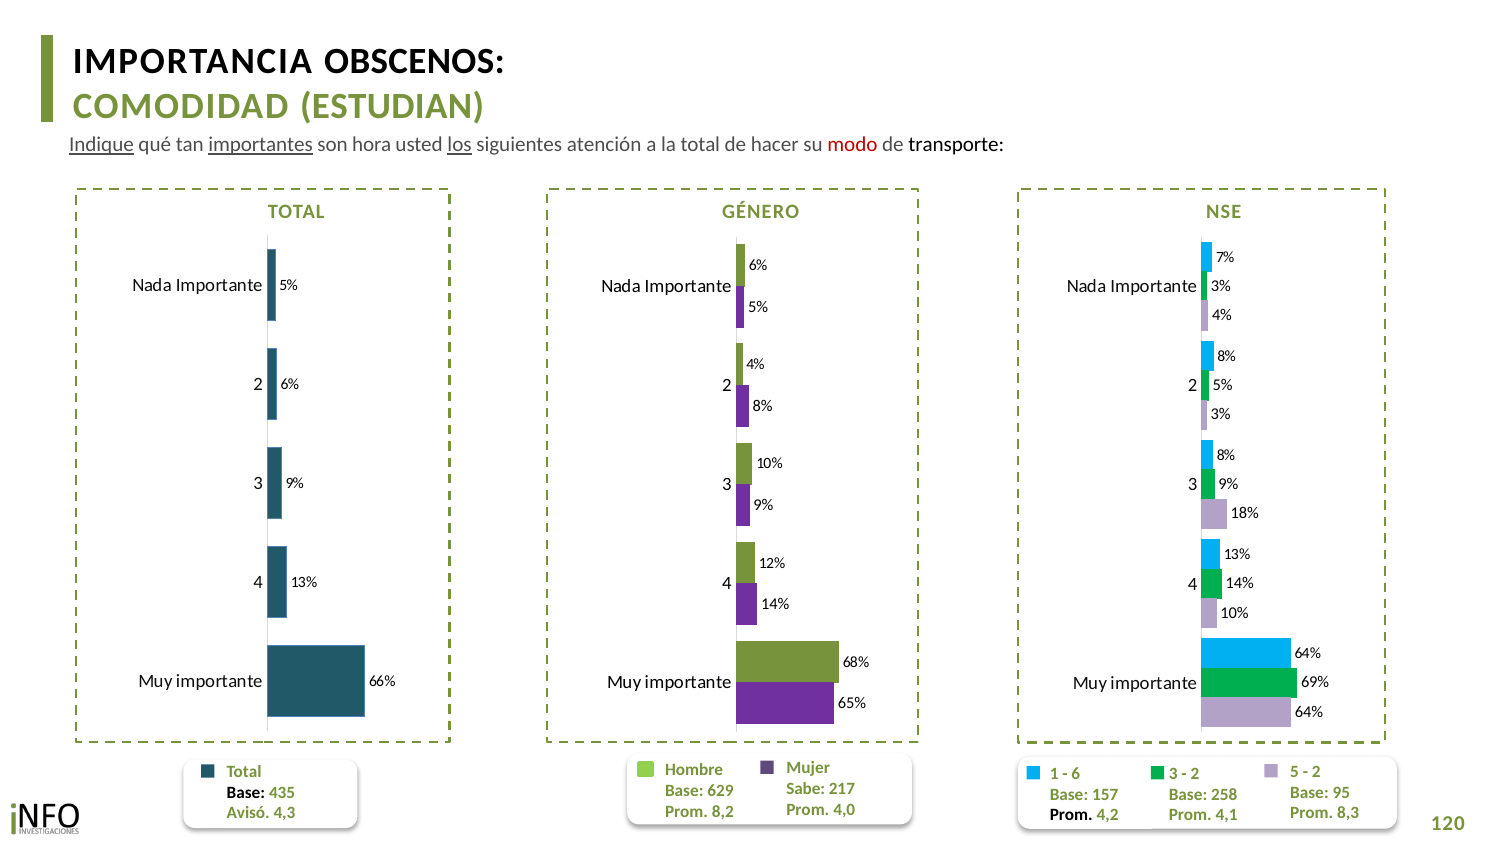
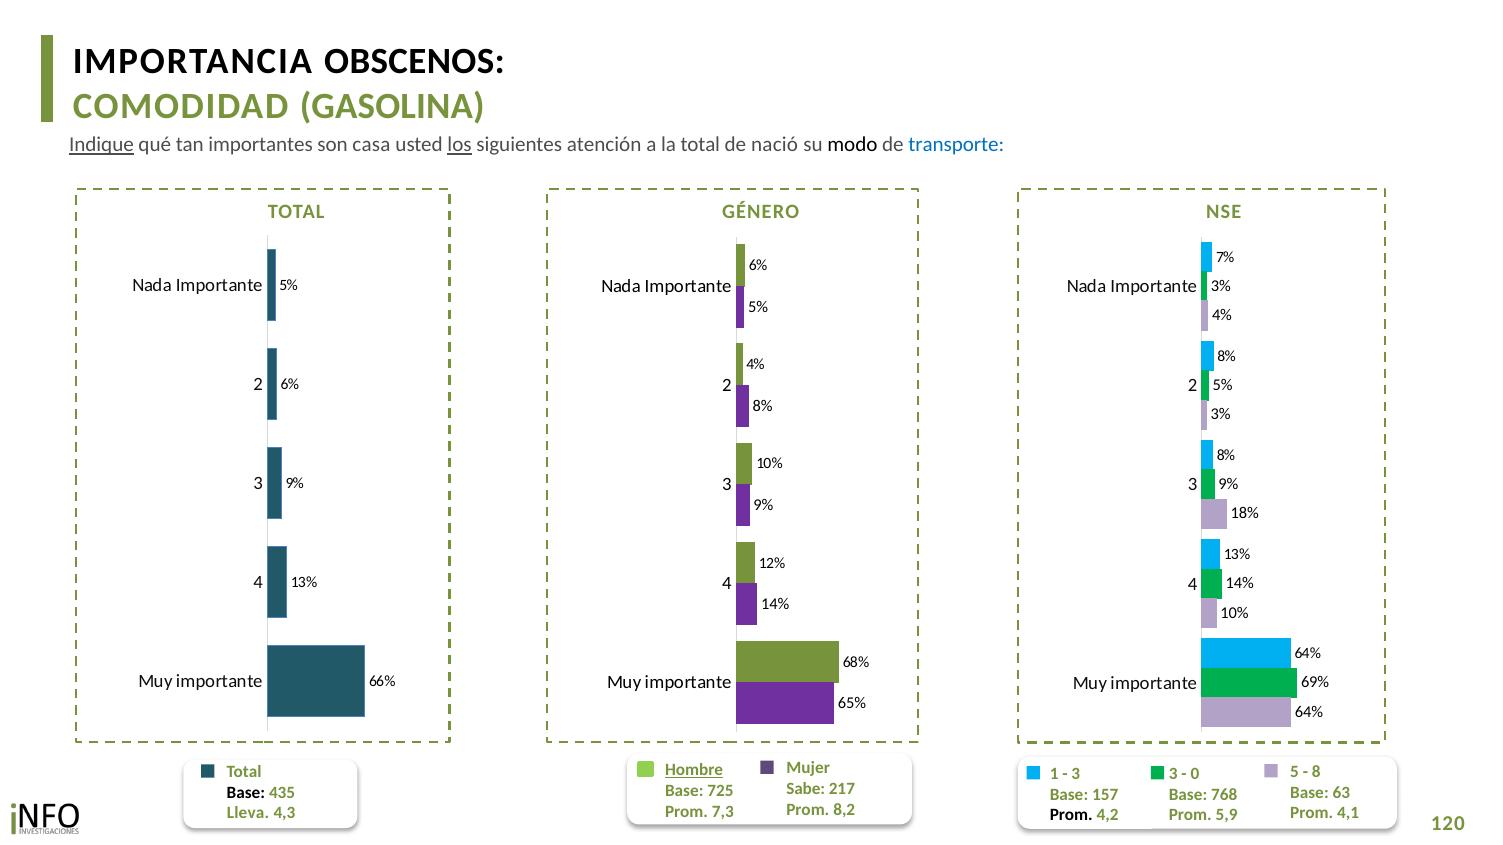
ESTUDIAN: ESTUDIAN -> GASOLINA (392, 107)
importantes underline: present -> none (261, 145)
hora: hora -> casa (372, 145)
hacer: hacer -> nació (775, 145)
modo colour: red -> black (852, 145)
transporte colour: black -> blue (956, 145)
Hombre underline: none -> present (694, 771)
2: 2 -> 8 (1316, 772)
6: 6 -> 3 (1076, 774)
2: 2 -> 0 (1195, 774)
629: 629 -> 725 (721, 791)
95: 95 -> 63 (1341, 793)
258: 258 -> 768 (1224, 795)
4,0: 4,0 -> 8,2 (844, 810)
8,2: 8,2 -> 7,3 (723, 812)
8,3: 8,3 -> 4,1 (1348, 814)
Avisó: Avisó -> Lleva (248, 814)
4,1: 4,1 -> 5,9 (1227, 815)
